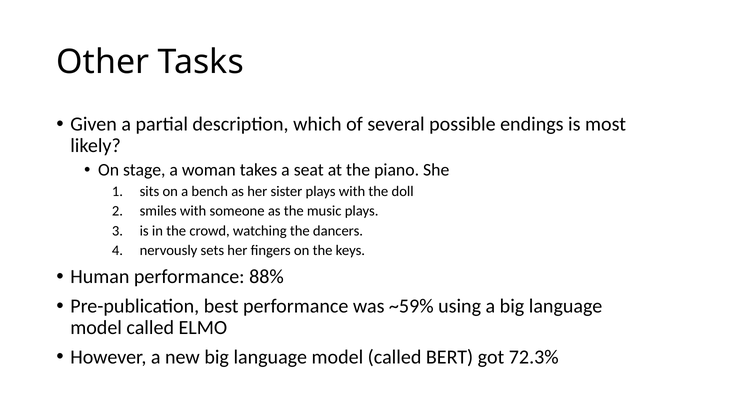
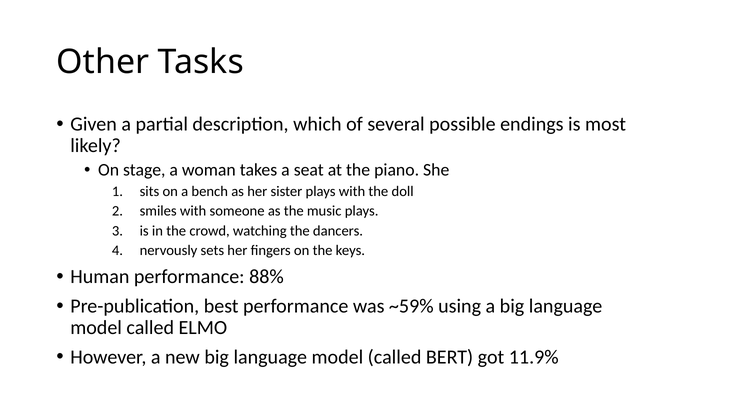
72.3%: 72.3% -> 11.9% (534, 357)
